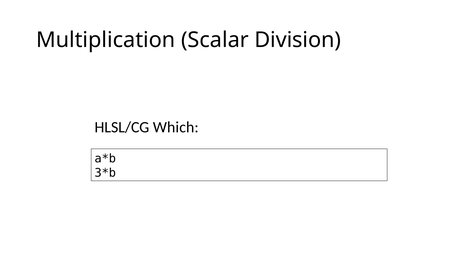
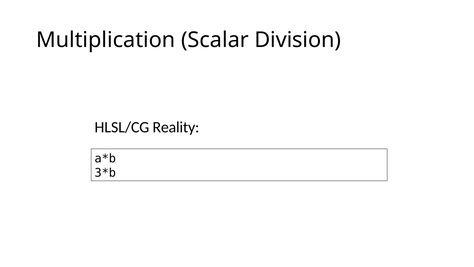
Which: Which -> Reality (176, 127)
